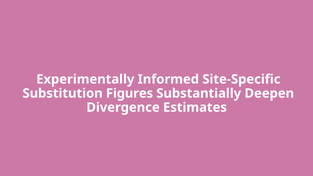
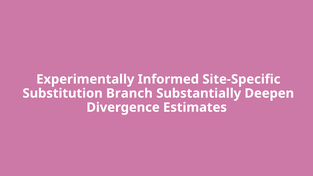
Figures: Figures -> Branch (129, 93)
